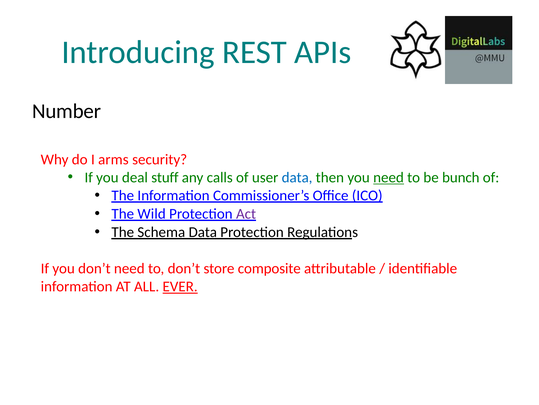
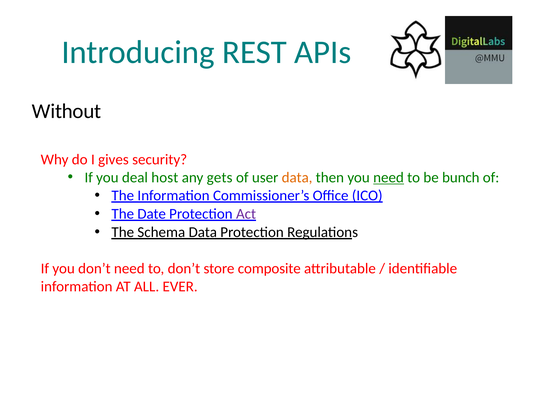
Number: Number -> Without (67, 111)
arms: arms -> gives (113, 159)
stuff: stuff -> host (165, 177)
calls: calls -> gets (220, 177)
data colour: blue -> orange (297, 177)
Wild: Wild -> Date (152, 213)
EVER underline: present -> none (180, 286)
